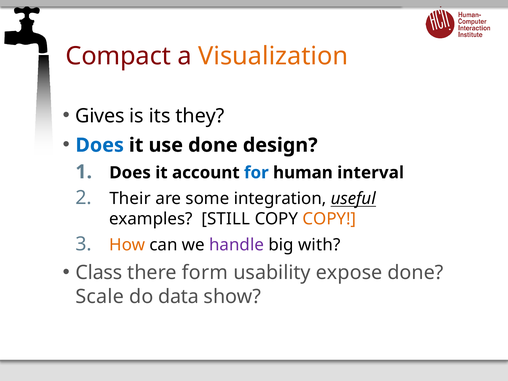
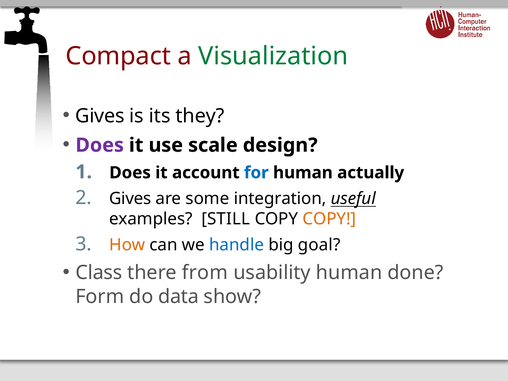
Visualization colour: orange -> green (273, 56)
Does colour: blue -> purple (100, 145)
use done: done -> scale (213, 145)
interval: interval -> actually (371, 173)
Their: Their -> Gives (130, 199)
handle colour: purple -> blue (237, 245)
with: with -> goal (319, 245)
form: form -> from (205, 273)
usability expose: expose -> human (349, 273)
Scale: Scale -> Form (100, 296)
